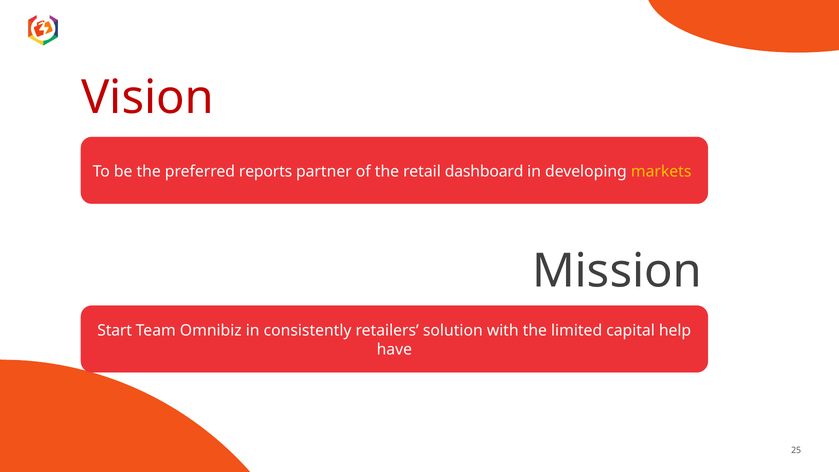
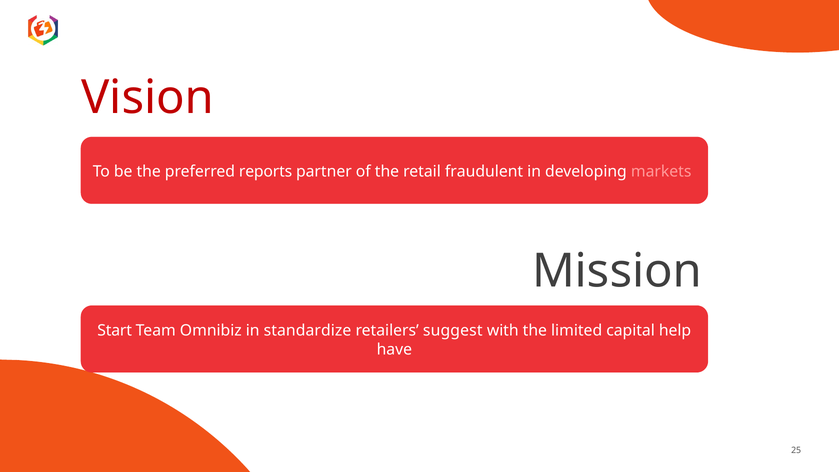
dashboard: dashboard -> fraudulent (484, 171)
markets colour: yellow -> pink (661, 171)
consistently: consistently -> standardize (308, 331)
solution: solution -> suggest (453, 331)
